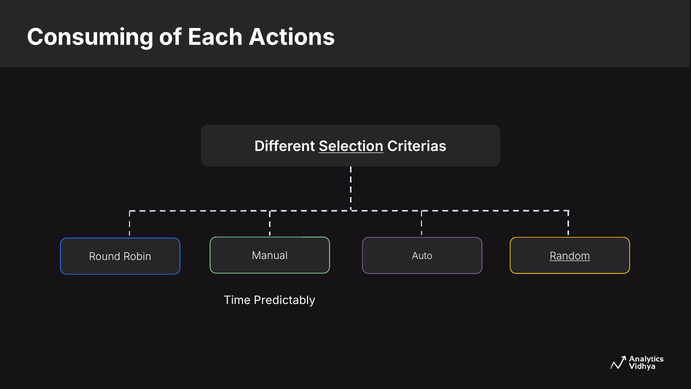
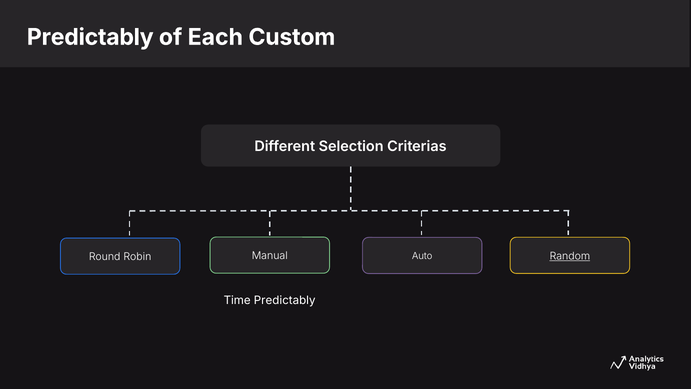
Consuming: Consuming -> Predictably (90, 37)
Actions: Actions -> Custom (292, 37)
Selection underline: present -> none (351, 146)
